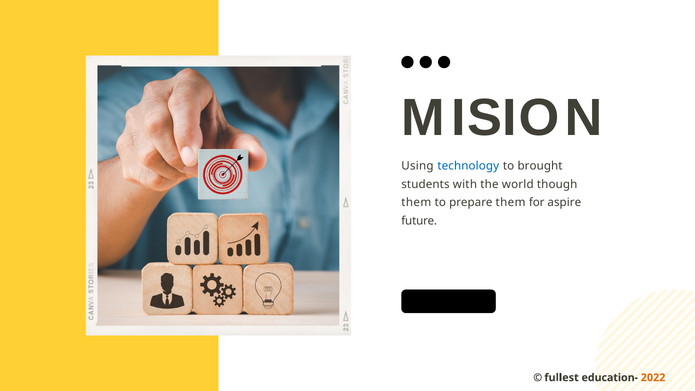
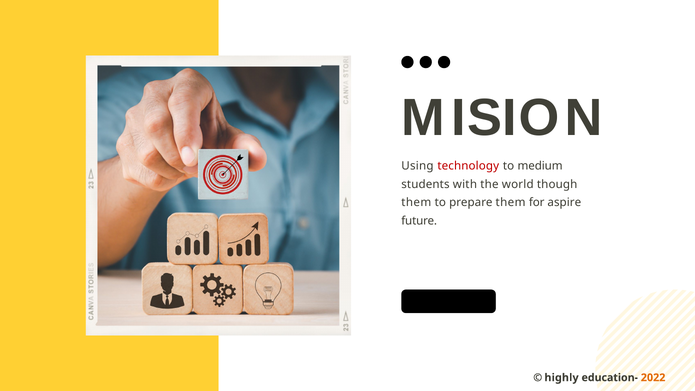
technology colour: blue -> red (468, 166)
brought: brought -> medium (540, 166)
fullest: fullest -> highly (562, 378)
